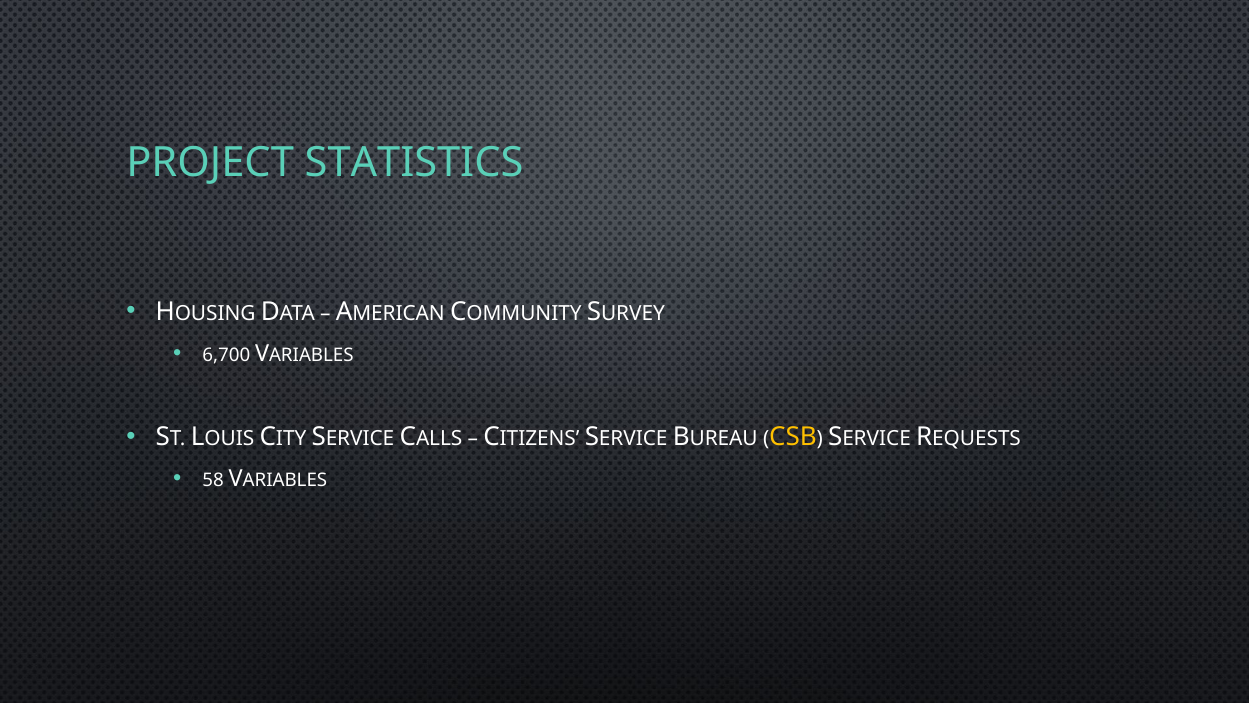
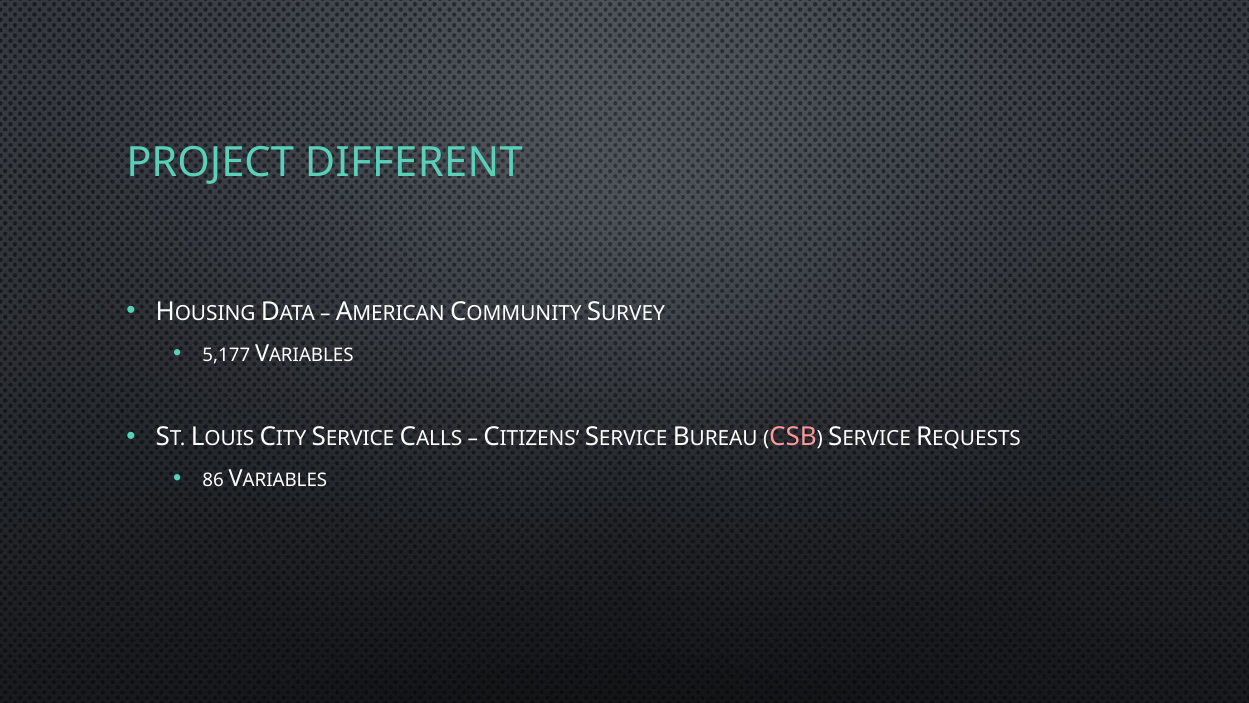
STATISTICS: STATISTICS -> DIFFERENT (414, 163)
6,700: 6,700 -> 5,177 (226, 355)
CSB colour: yellow -> pink (793, 437)
58: 58 -> 86 (213, 480)
